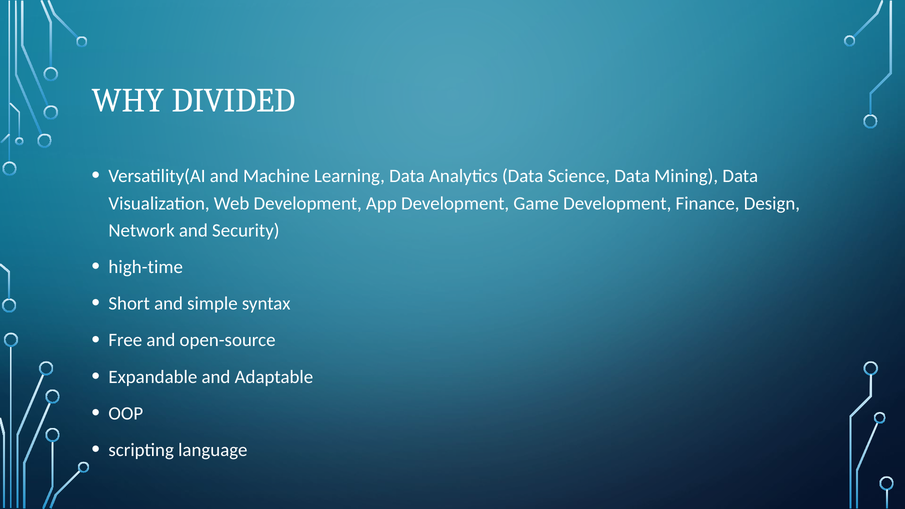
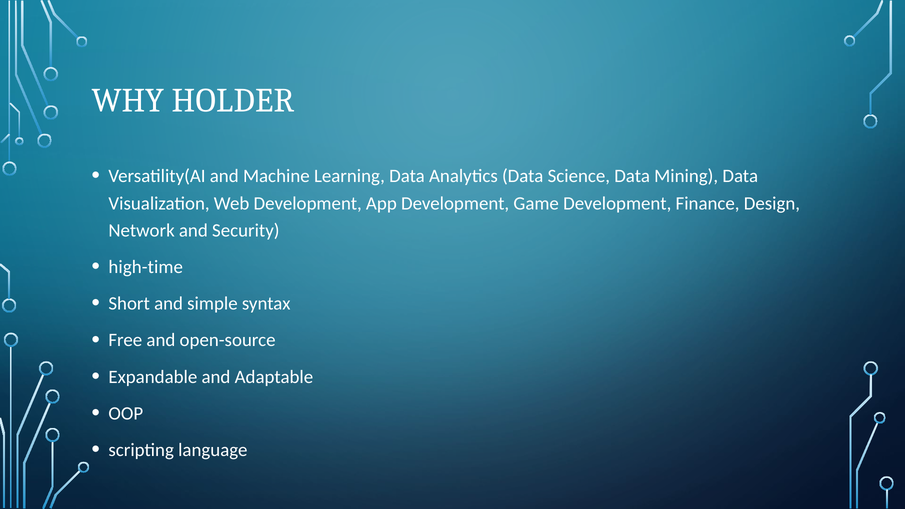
DIVIDED: DIVIDED -> HOLDER (233, 101)
